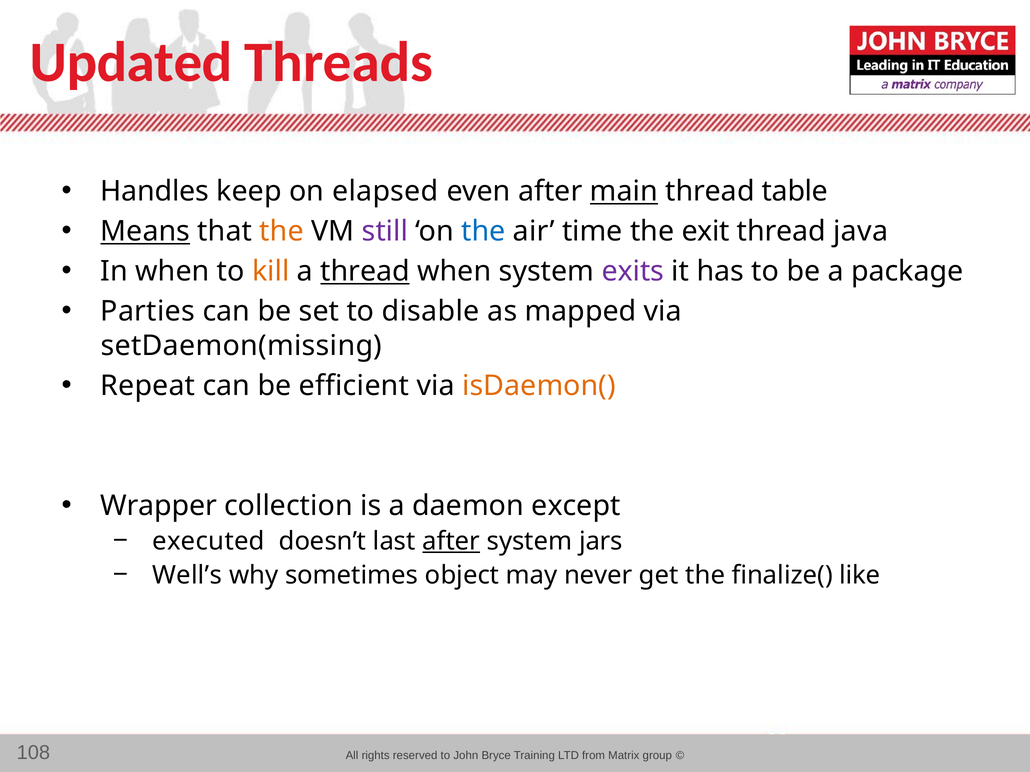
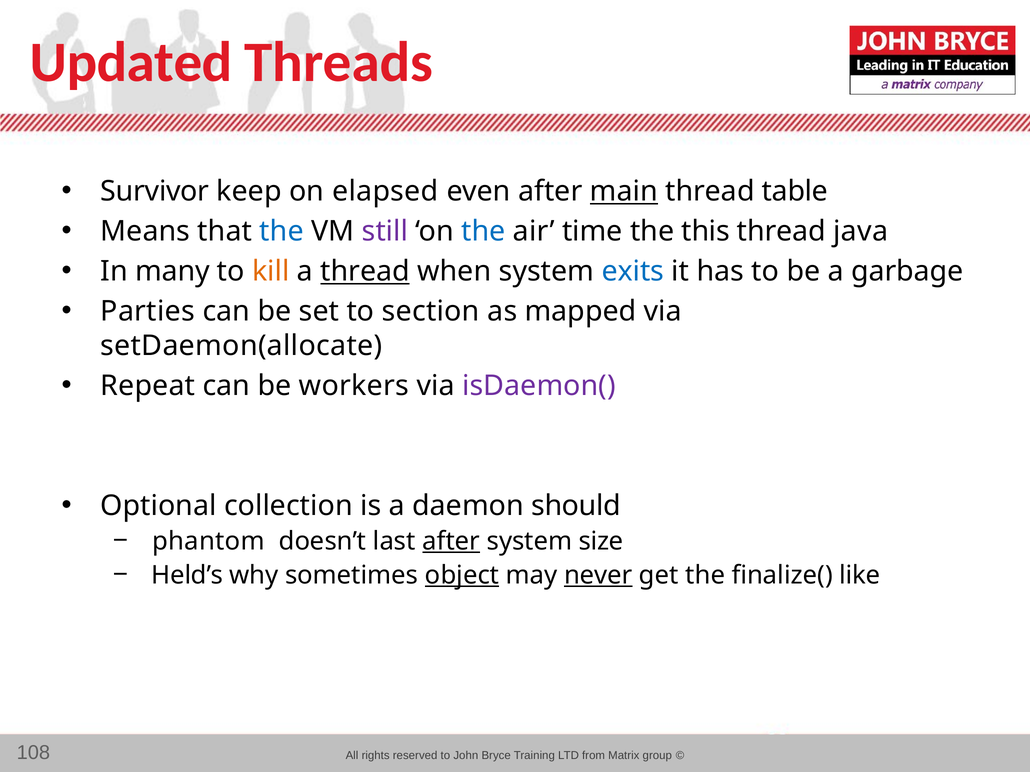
Handles: Handles -> Survivor (155, 192)
Means underline: present -> none (145, 232)
the colour: orange -> blue (282, 232)
exit: exit -> this (706, 232)
In when: when -> many (172, 272)
exits colour: purple -> blue (633, 272)
package: package -> garbage (907, 272)
disable: disable -> section (431, 312)
setDaemon(missing: setDaemon(missing -> setDaemon(allocate (241, 346)
efficient: efficient -> workers (354, 386)
isDaemon( colour: orange -> purple (539, 386)
Wrapper: Wrapper -> Optional (159, 506)
except: except -> should (576, 506)
executed: executed -> phantom (208, 542)
jars: jars -> size (601, 542)
Well’s: Well’s -> Held’s (187, 575)
object underline: none -> present (462, 575)
never underline: none -> present (598, 575)
